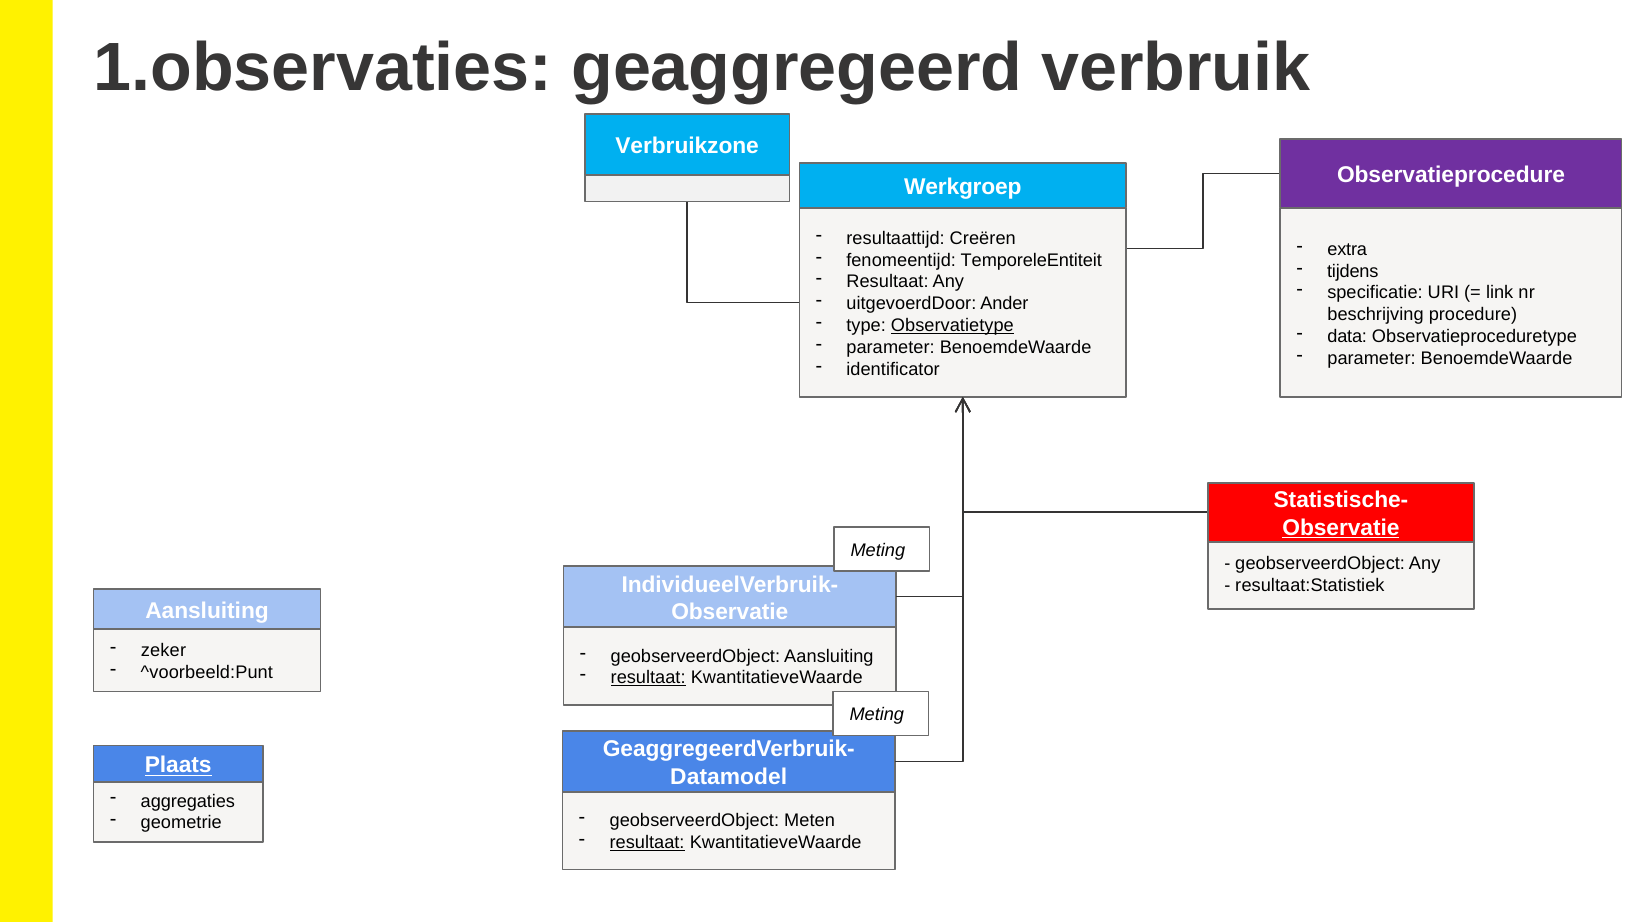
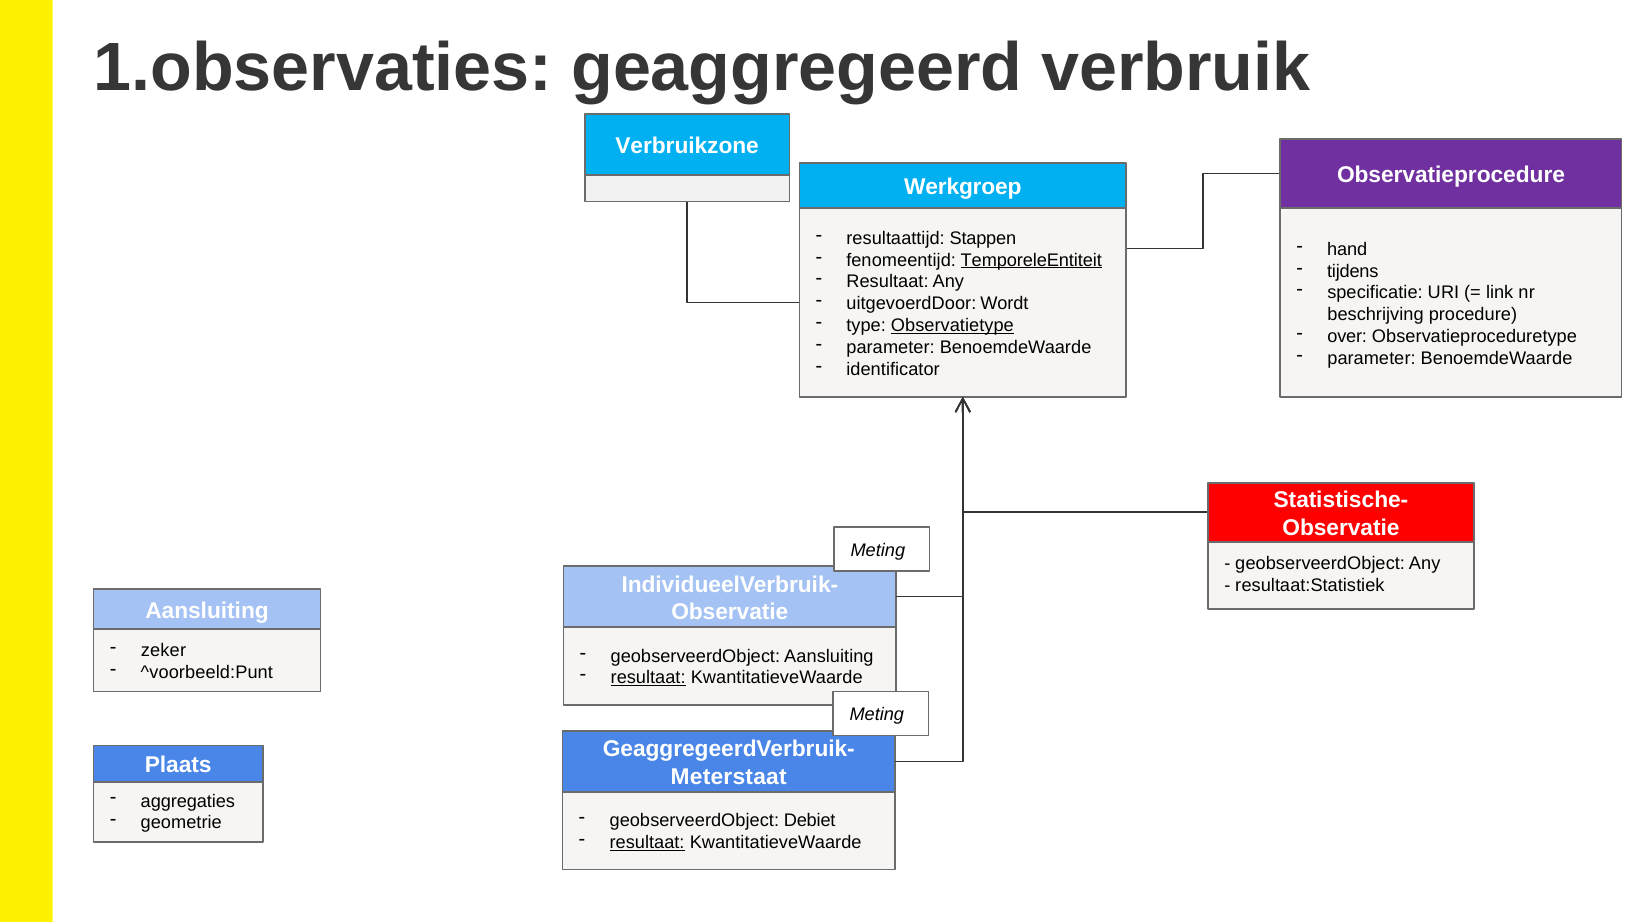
Creëren: Creëren -> Stappen (983, 238)
extra: extra -> hand (1347, 249)
TemporeleEntiteit underline: none -> present (1031, 260)
Ander: Ander -> Wordt (1004, 304)
data: data -> over (1347, 337)
Observatie underline: present -> none (1341, 528)
Plaats underline: present -> none (178, 765)
Datamodel: Datamodel -> Meterstaat (729, 777)
Meten: Meten -> Debiet (810, 821)
